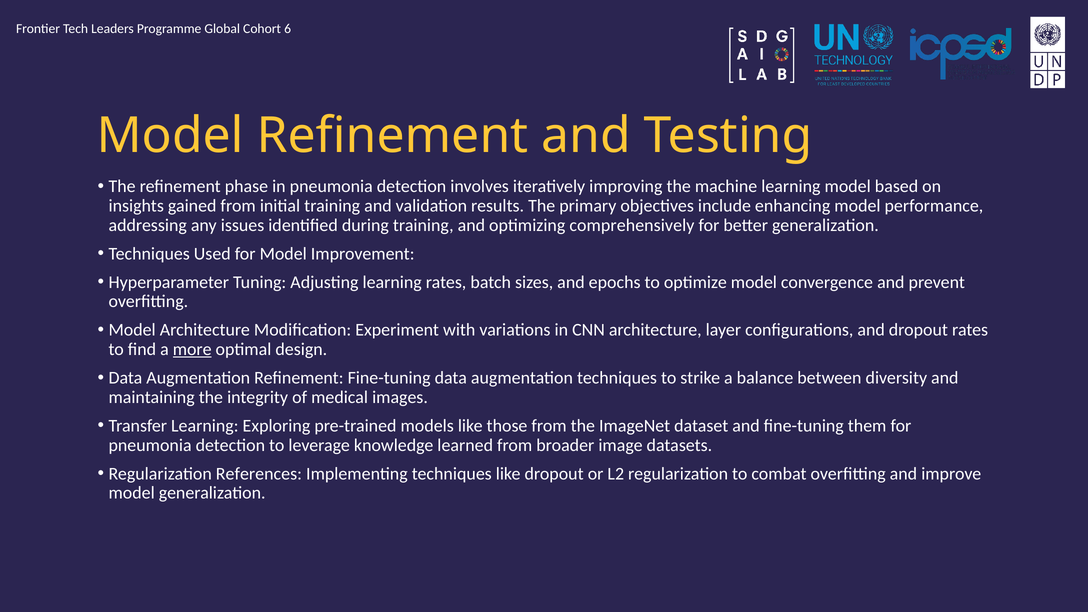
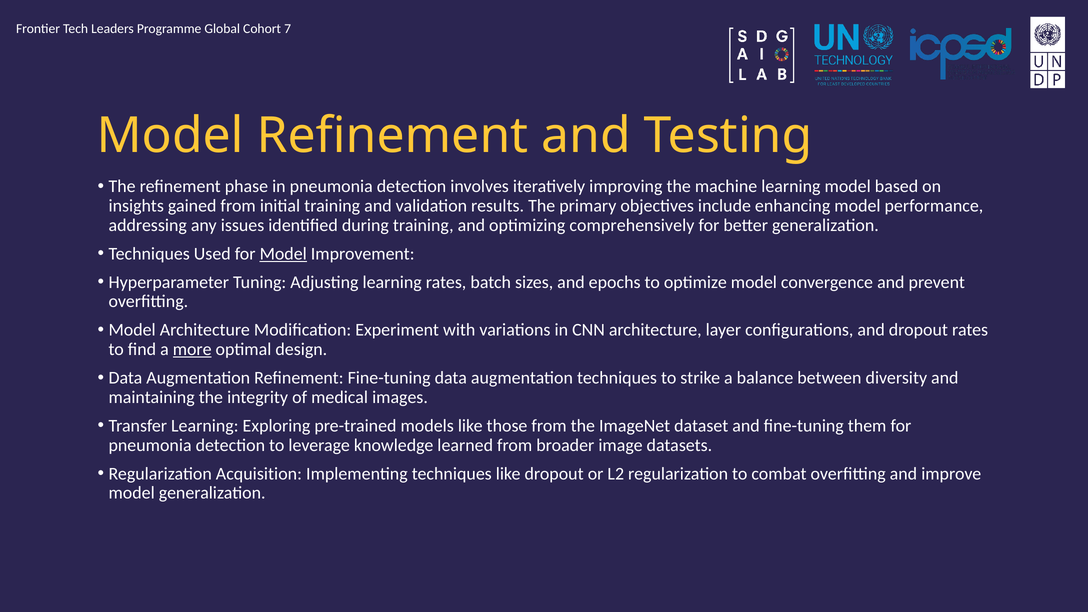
6: 6 -> 7 (288, 29)
Model underline: none -> present (283, 254)
References: References -> Acquisition (259, 474)
